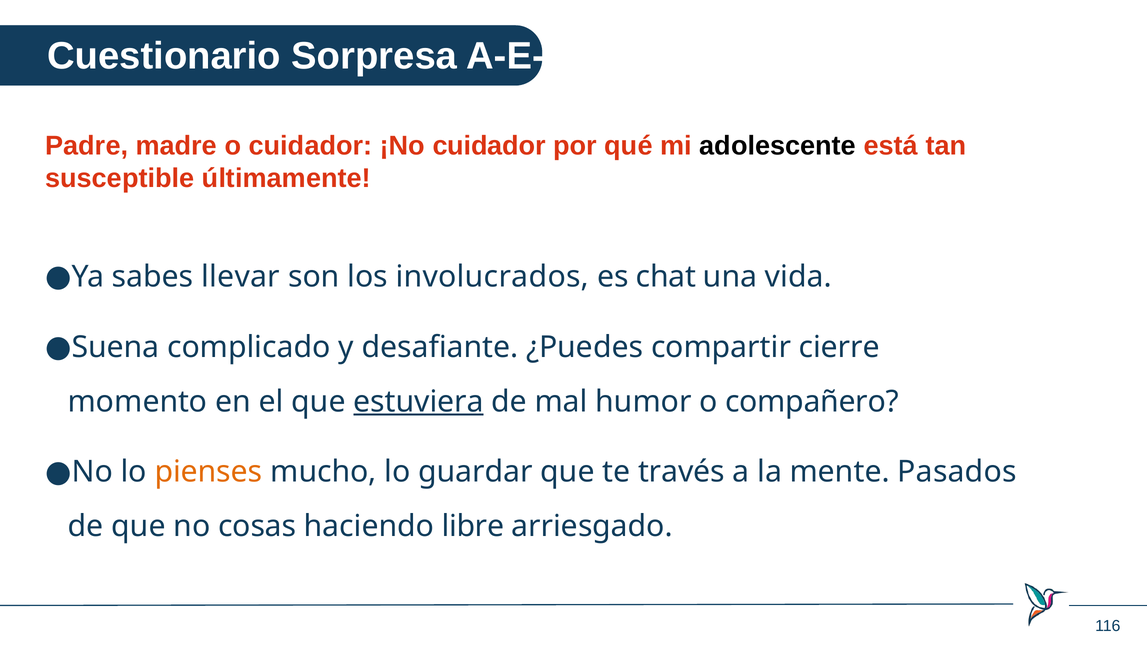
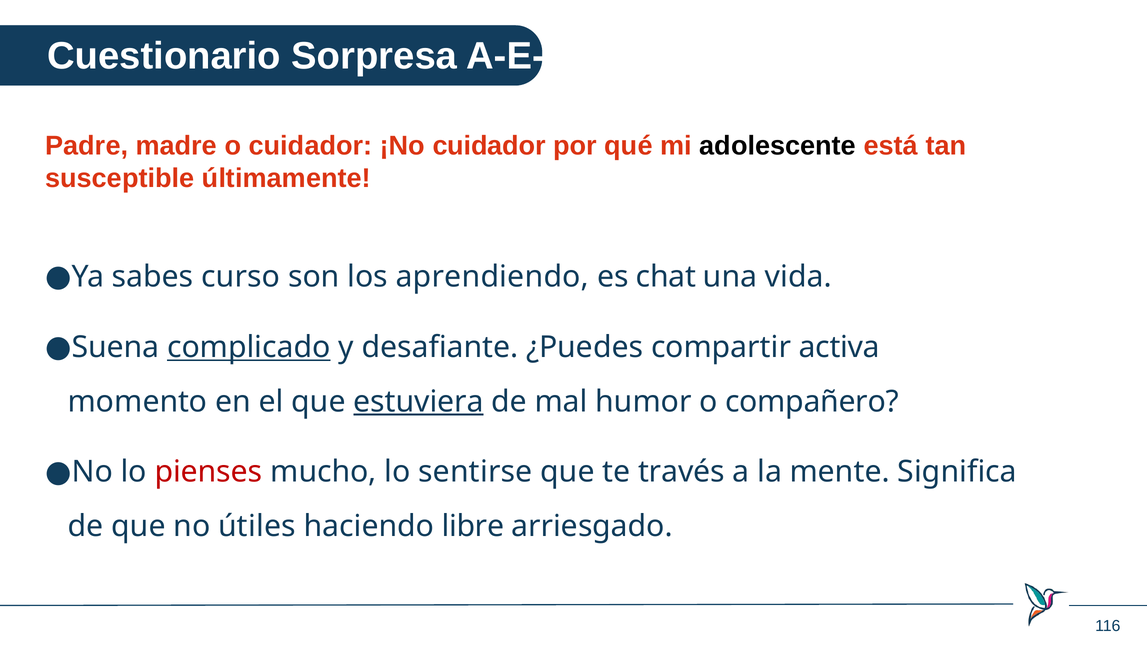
llevar: llevar -> curso (241, 277)
involucrados: involucrados -> aprendiendo (492, 277)
complicado underline: none -> present (249, 347)
cierre: cierre -> activa (839, 347)
pienses colour: orange -> red (208, 472)
guardar: guardar -> sentirse (475, 472)
Pasados: Pasados -> Significa (957, 472)
cosas: cosas -> útiles (257, 527)
